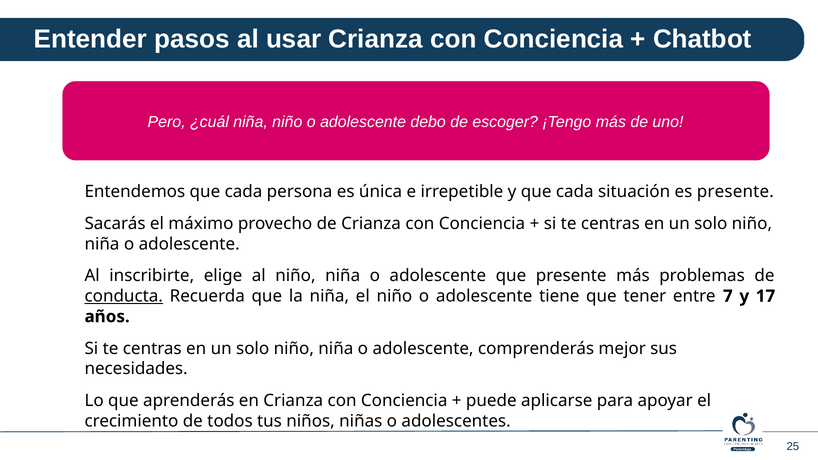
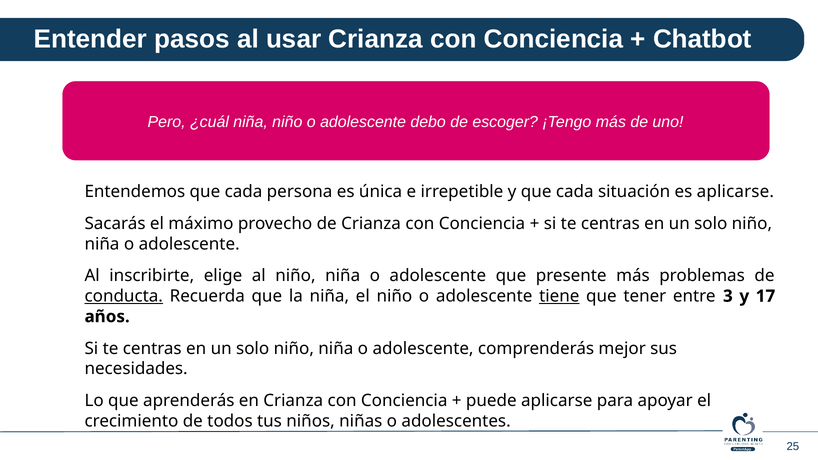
es presente: presente -> aplicarse (735, 192)
tiene underline: none -> present (559, 296)
7: 7 -> 3 (728, 296)
